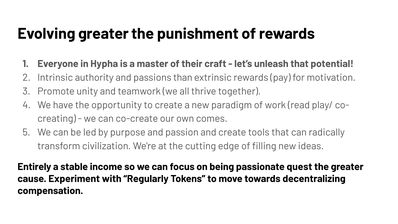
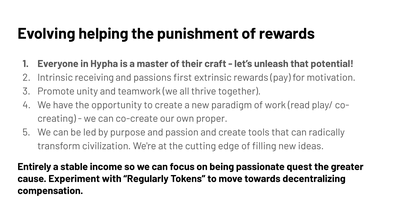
Evolving greater: greater -> helping (103, 34)
authority: authority -> receiving (94, 77)
than: than -> first (183, 77)
comes: comes -> proper (212, 119)
